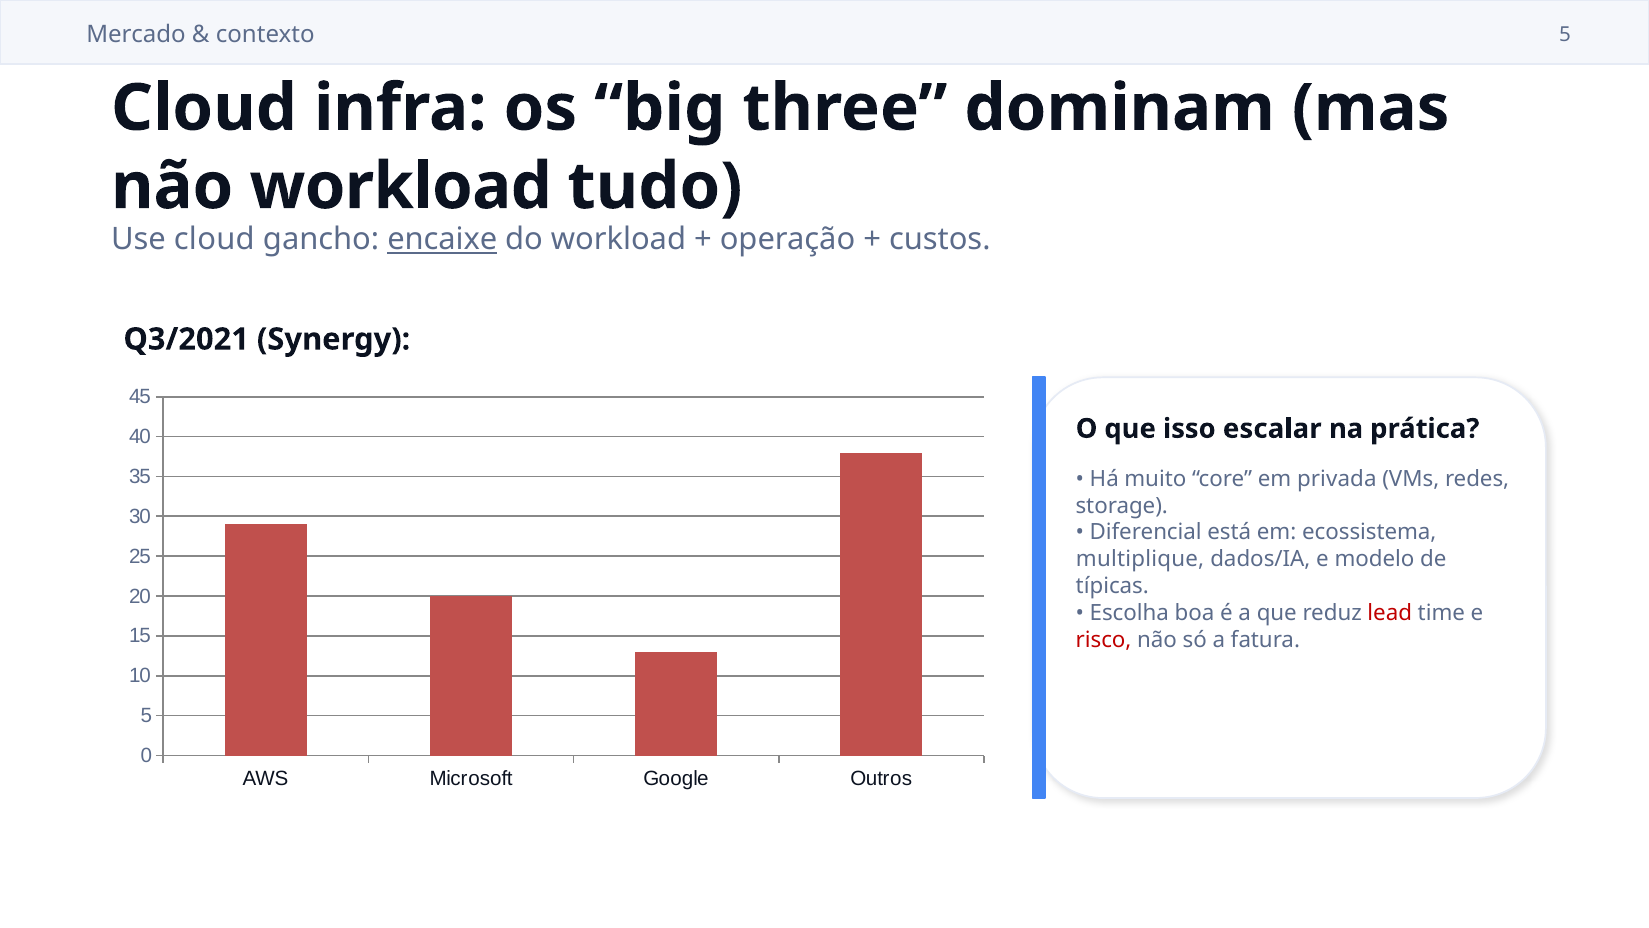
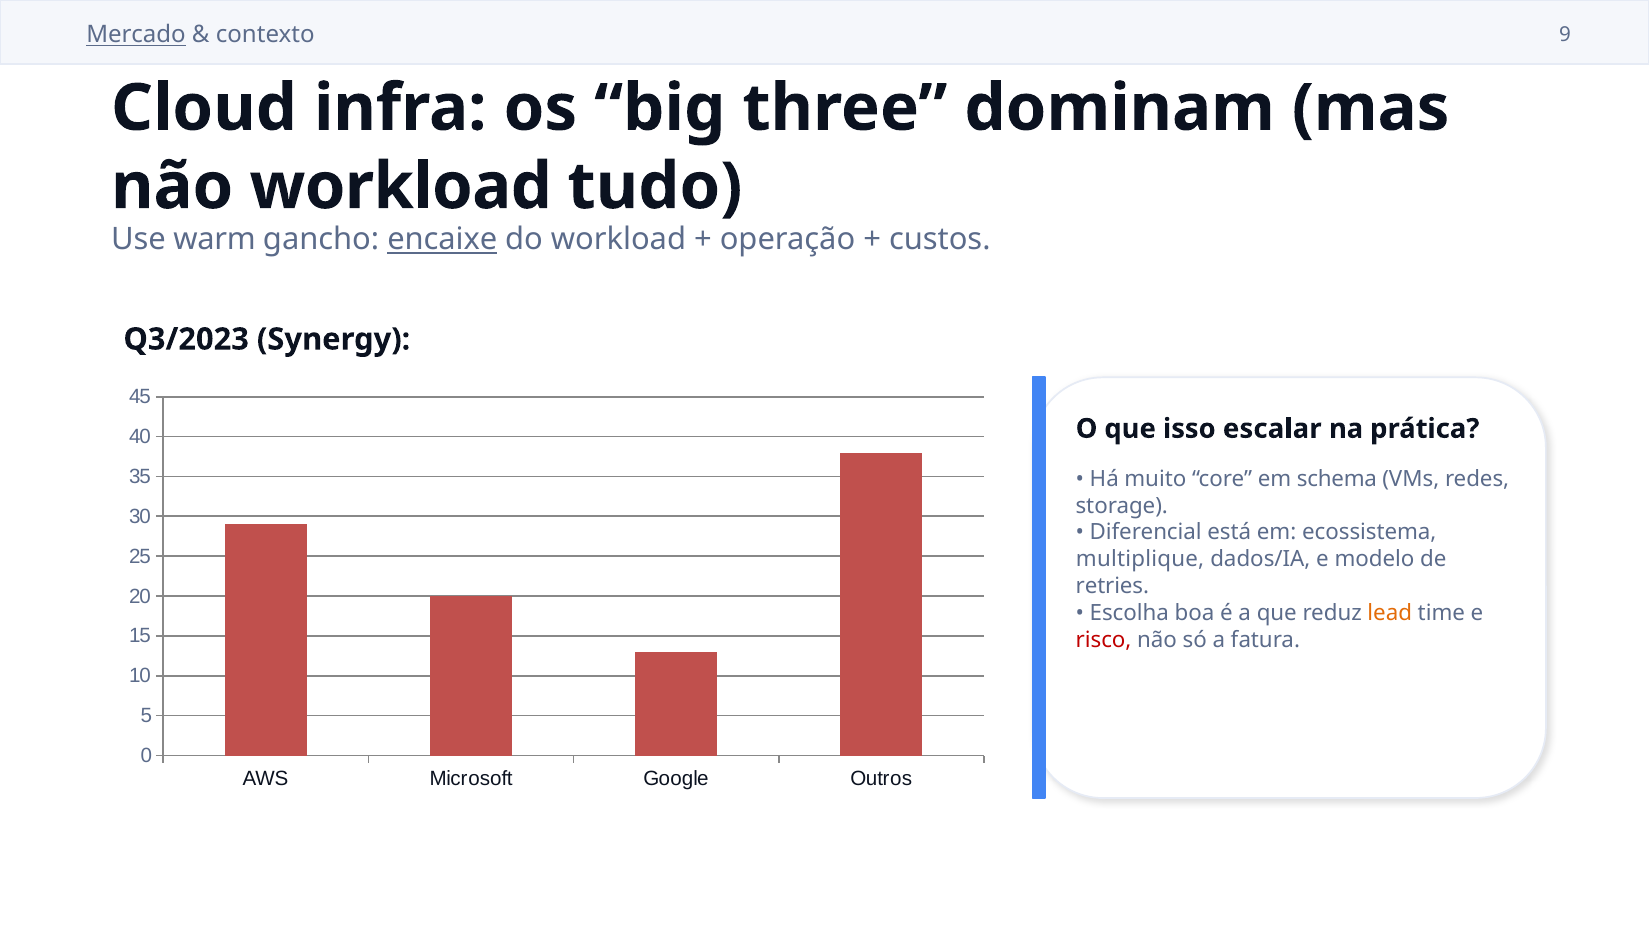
Mercado underline: none -> present (136, 35)
contexto 5: 5 -> 9 (1565, 35)
Use cloud: cloud -> warm (215, 240)
Q3/2021: Q3/2021 -> Q3/2023 (186, 339)
privada: privada -> schema (1337, 479)
típicas: típicas -> retries (1112, 586)
lead colour: red -> orange (1390, 613)
